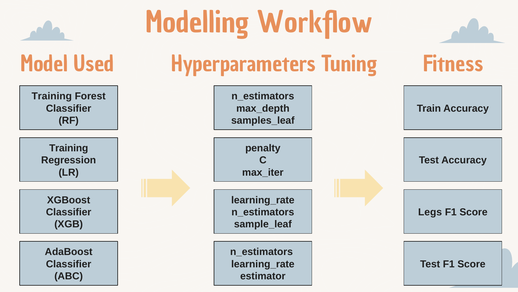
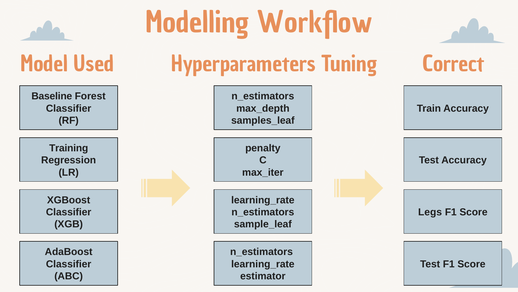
Fitness: Fitness -> Correct (453, 64)
Training: Training -> Baseline (52, 96)
